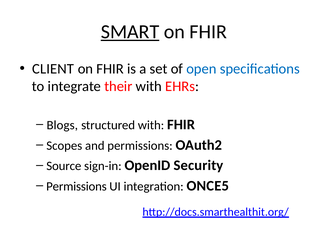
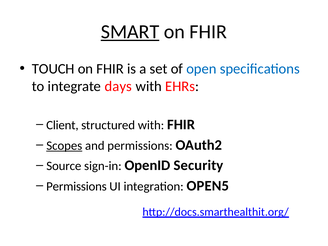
CLIENT: CLIENT -> TOUCH (53, 69)
their: their -> days (118, 86)
Blogs: Blogs -> Client (62, 125)
Scopes underline: none -> present (64, 146)
ONCE5: ONCE5 -> OPEN5 (208, 186)
